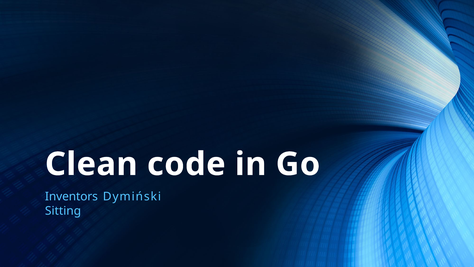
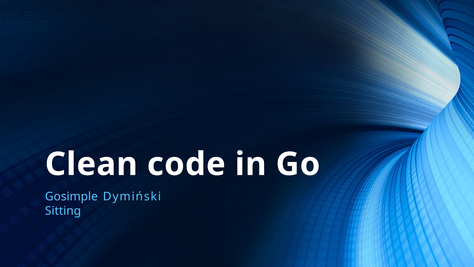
Inventors: Inventors -> Gosimple (71, 196)
